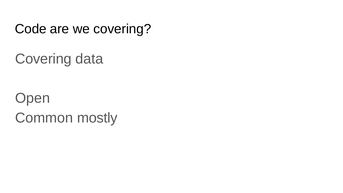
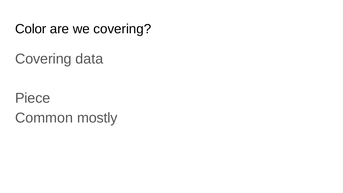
Code: Code -> Color (31, 29)
Open: Open -> Piece (33, 98)
